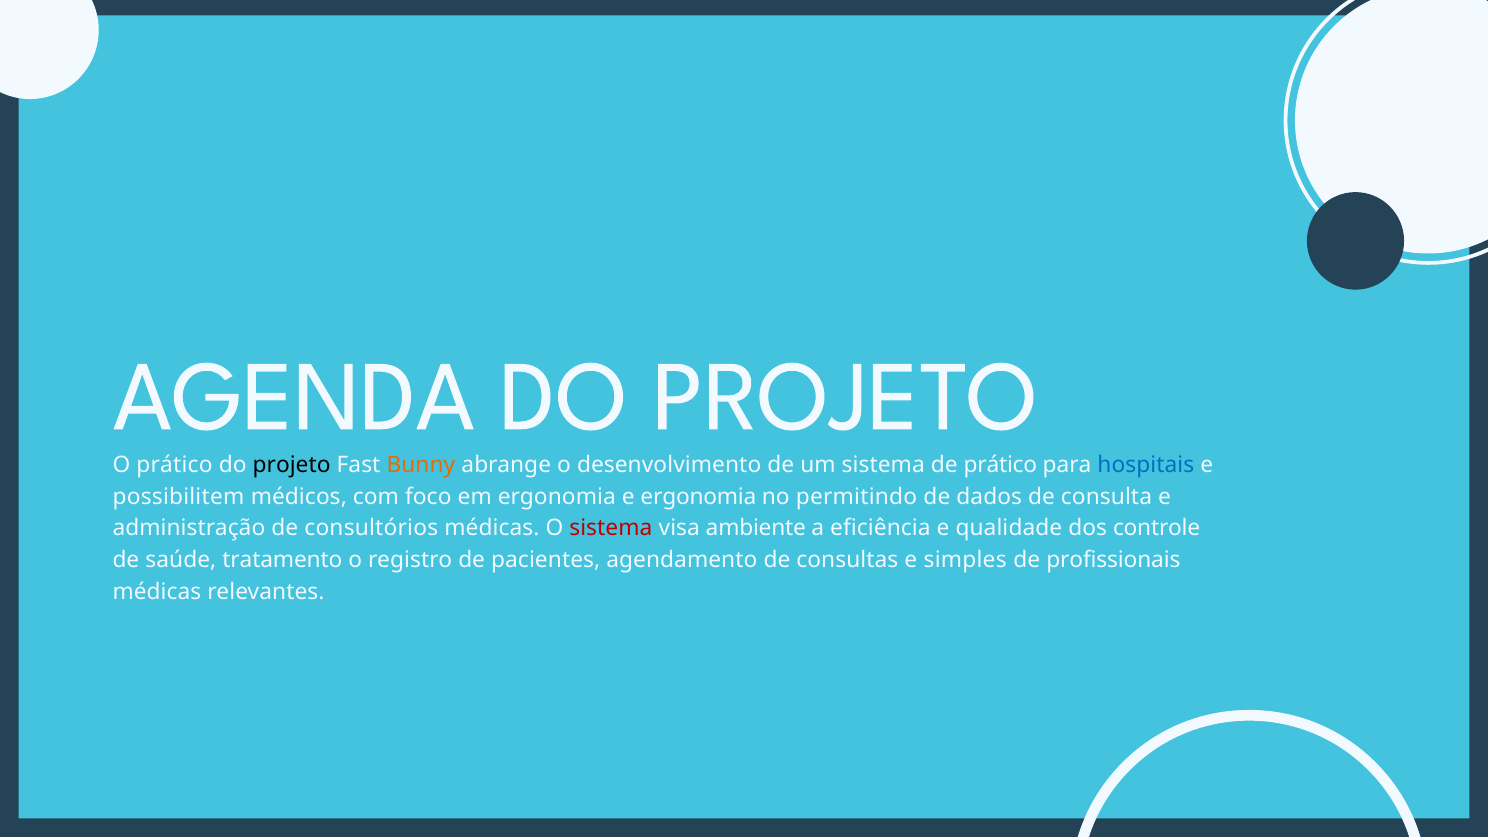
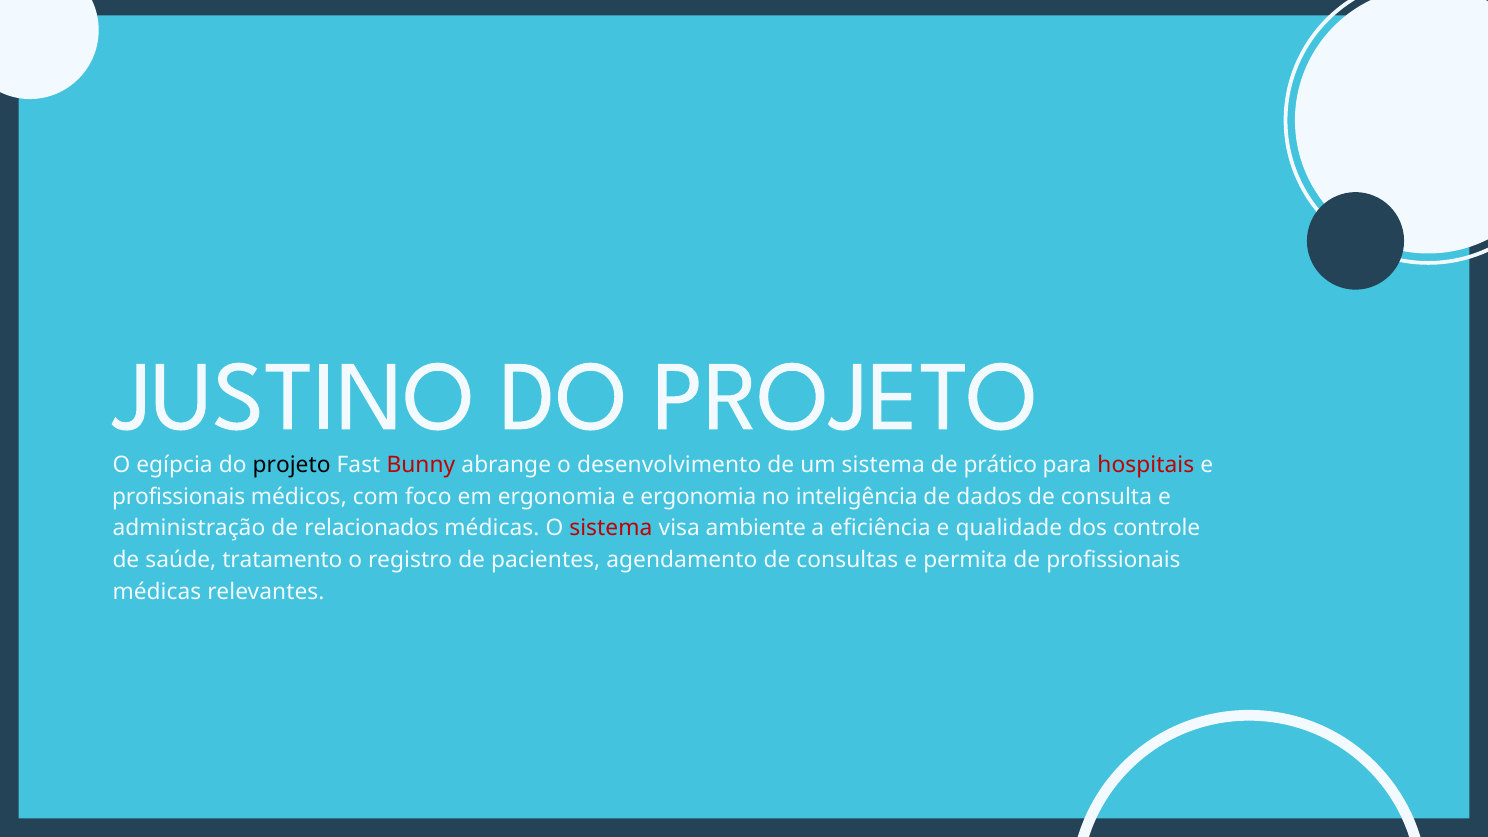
AGENDA: AGENDA -> JUSTINO (294, 397)
O prático: prático -> egípcia (174, 465)
Bunny colour: orange -> red (421, 465)
hospitais colour: blue -> red (1146, 465)
possibilitem: possibilitem -> profissionais (179, 497)
permitindo: permitindo -> inteligência (857, 497)
consultórios: consultórios -> relacionados (372, 528)
simples: simples -> permita (965, 560)
